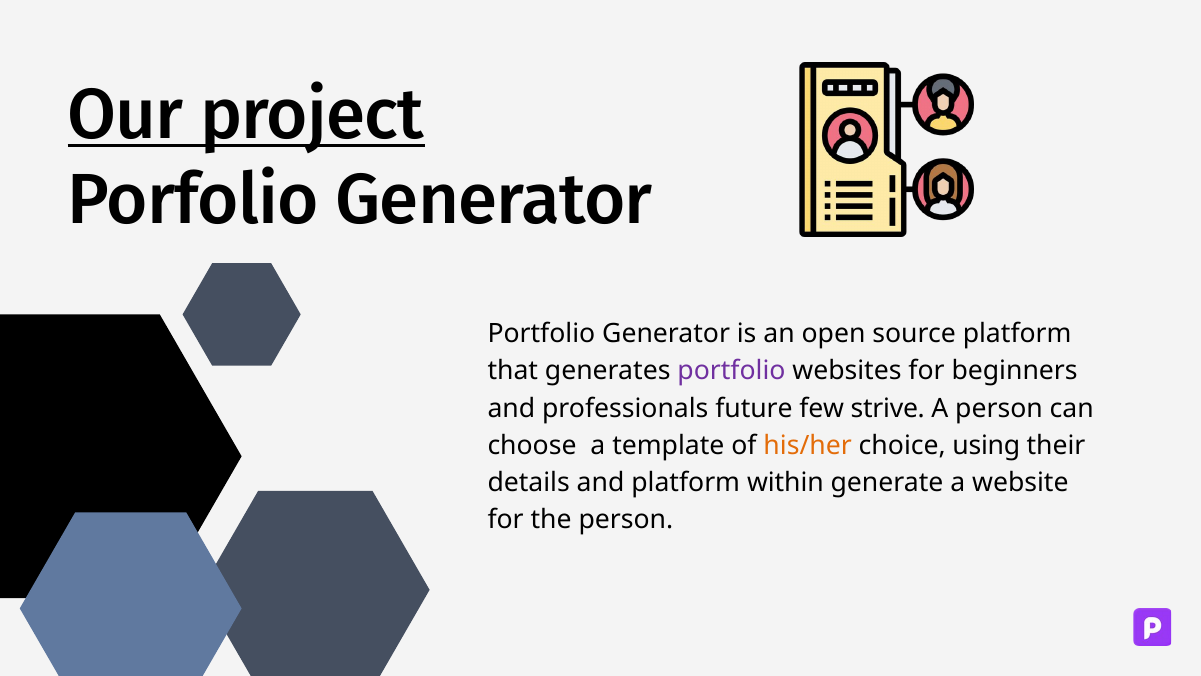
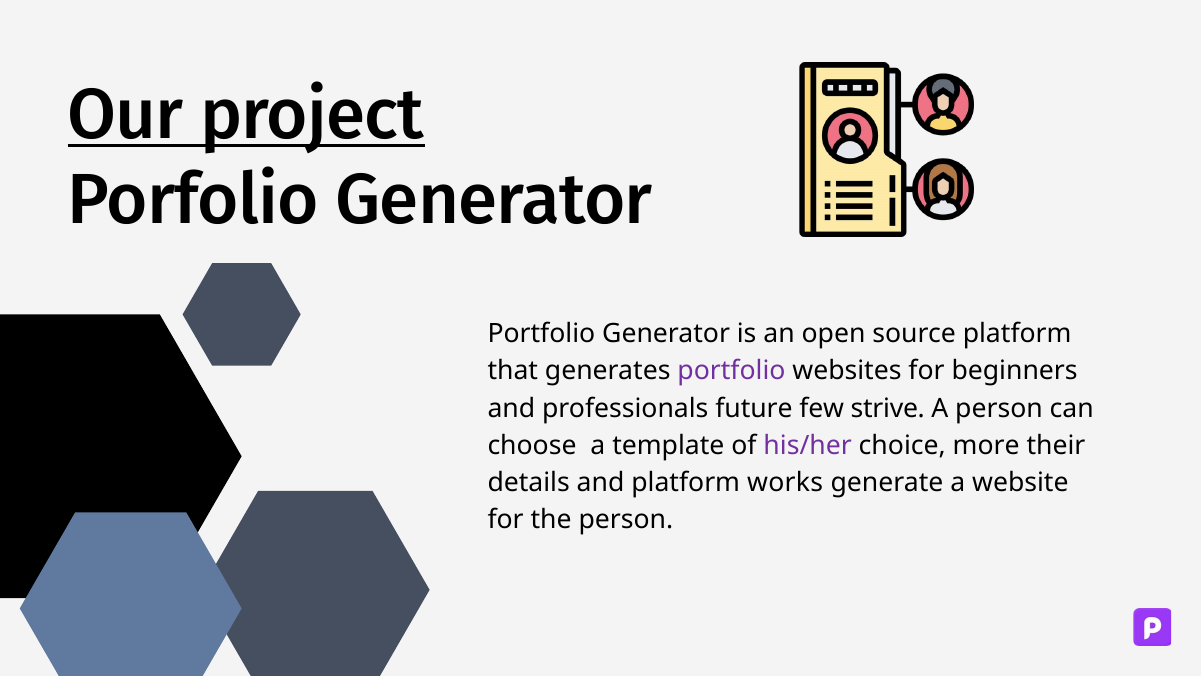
his/her colour: orange -> purple (808, 445)
using: using -> more (986, 445)
within: within -> works (785, 482)
